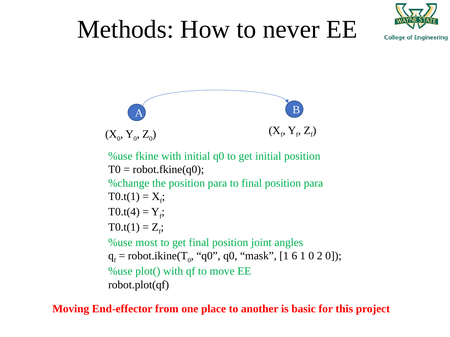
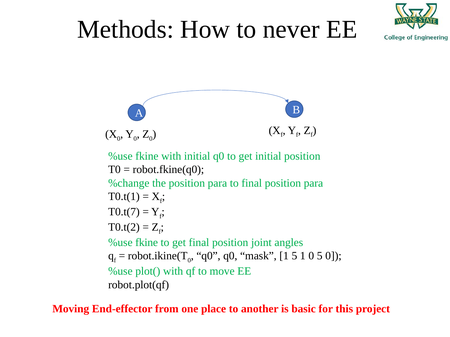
T0.t(4: T0.t(4 -> T0.t(7 (124, 212)
T0.t(1: T0.t(1 -> T0.t(2 (124, 227)
most: most -> fkine (147, 243)
1 6: 6 -> 5 (294, 256)
0 2: 2 -> 5 (320, 256)
